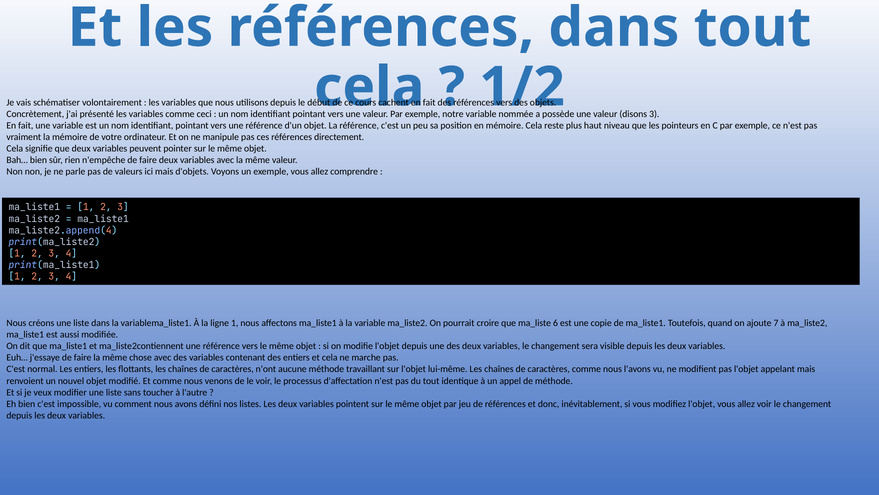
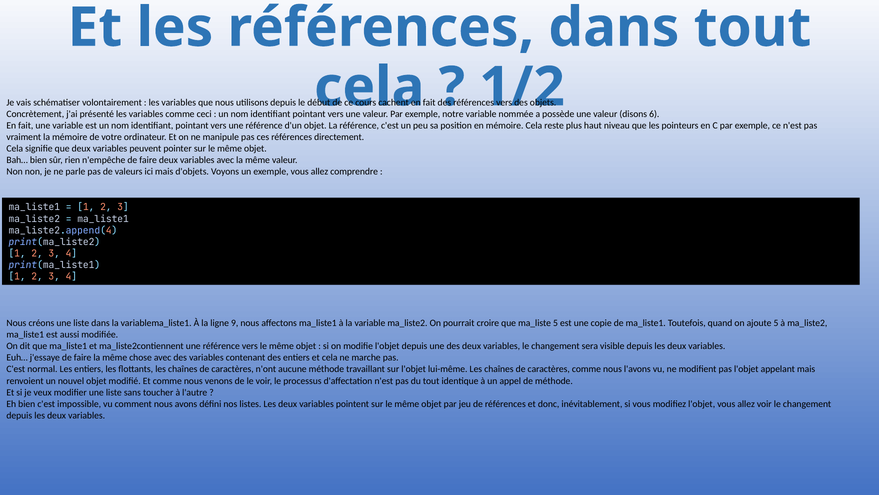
disons 3: 3 -> 6 (654, 114)
ligne 1: 1 -> 9 (235, 323)
ma_liste 6: 6 -> 5 (556, 323)
ajoute 7: 7 -> 5 (776, 323)
